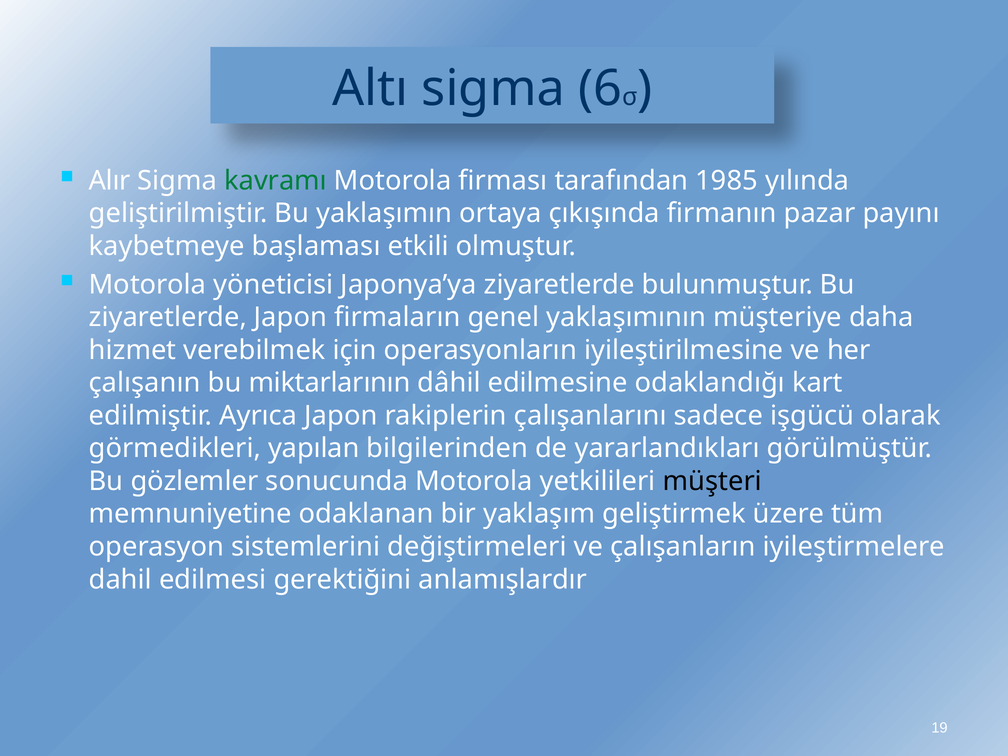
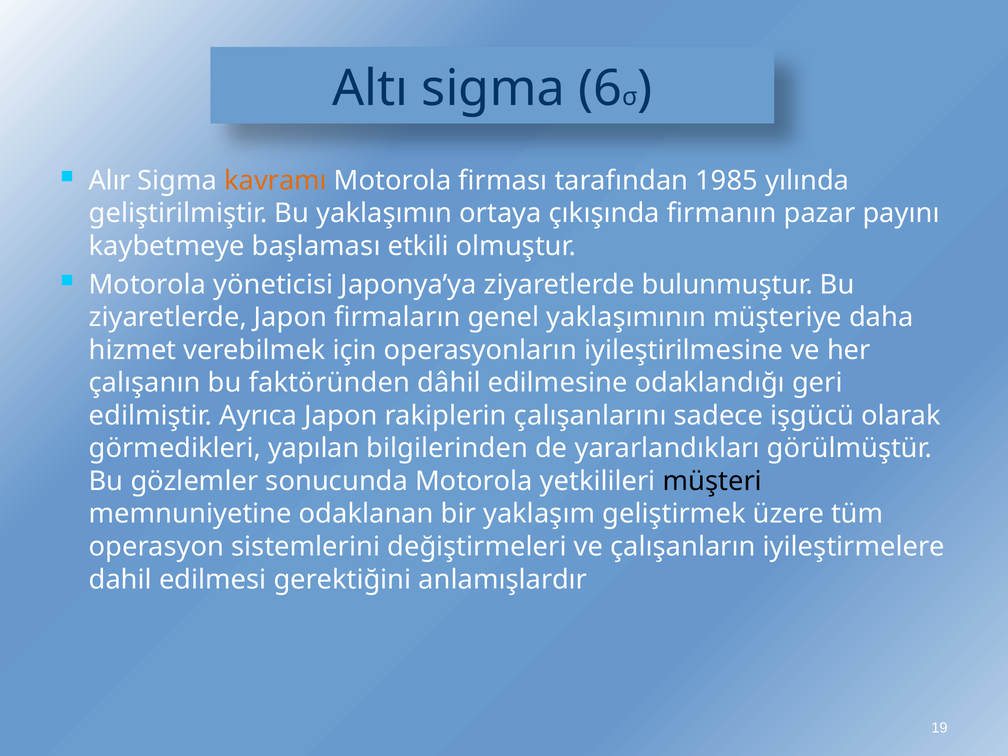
kavramı colour: green -> orange (276, 181)
miktarlarının: miktarlarının -> faktöründen (329, 383)
kart: kart -> geri (817, 383)
